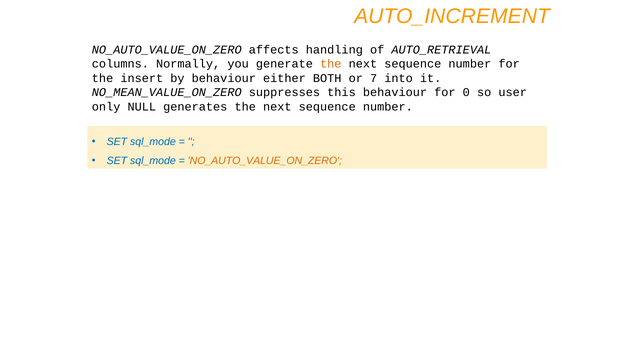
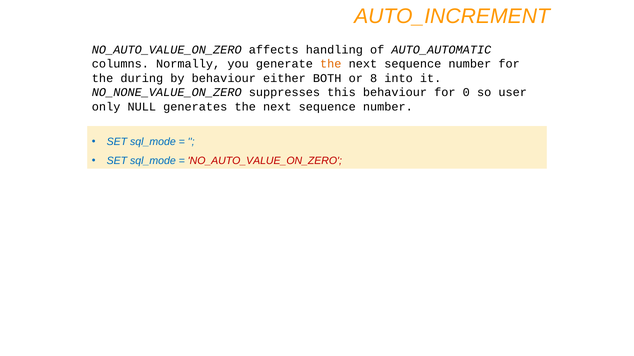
AUTO_RETRIEVAL: AUTO_RETRIEVAL -> AUTO_AUTOMATIC (441, 50)
insert: insert -> during (142, 78)
7: 7 -> 8 (374, 78)
NO_MEAN_VALUE_ON_ZERO: NO_MEAN_VALUE_ON_ZERO -> NO_NONE_VALUE_ON_ZERO (167, 93)
NO_AUTO_VALUE_ON_ZERO colour: orange -> red (265, 161)
